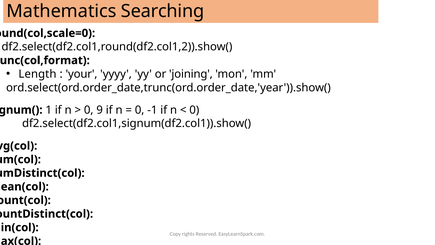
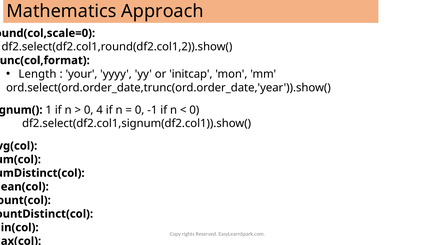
Searching: Searching -> Approach (163, 11)
joining: joining -> initcap (191, 74)
9: 9 -> 4 (100, 110)
